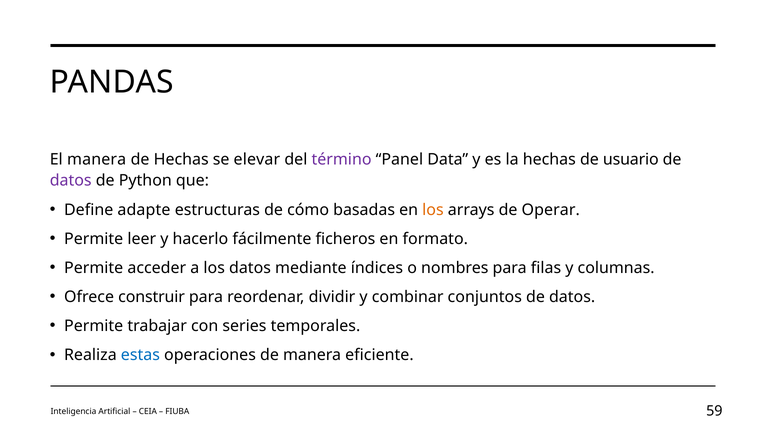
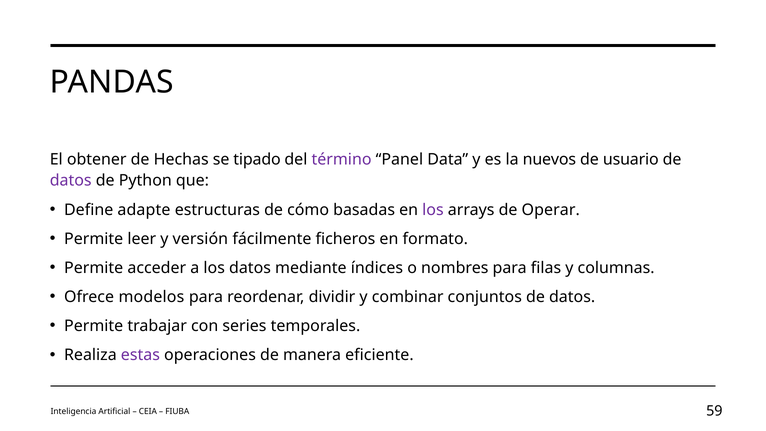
El manera: manera -> obtener (97, 160)
elevar: elevar -> tipado (257, 160)
la hechas: hechas -> nuevos (549, 160)
los colour: orange -> purple (433, 210)
hacerlo: hacerlo -> versión (200, 239)
construir: construir -> modelos (151, 297)
estas colour: blue -> purple (140, 355)
